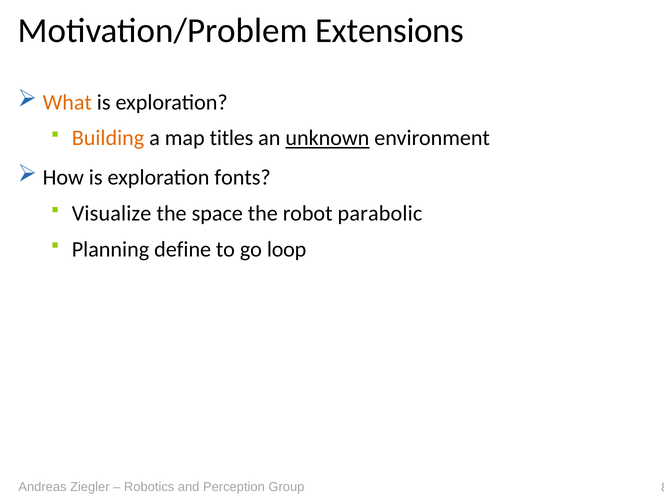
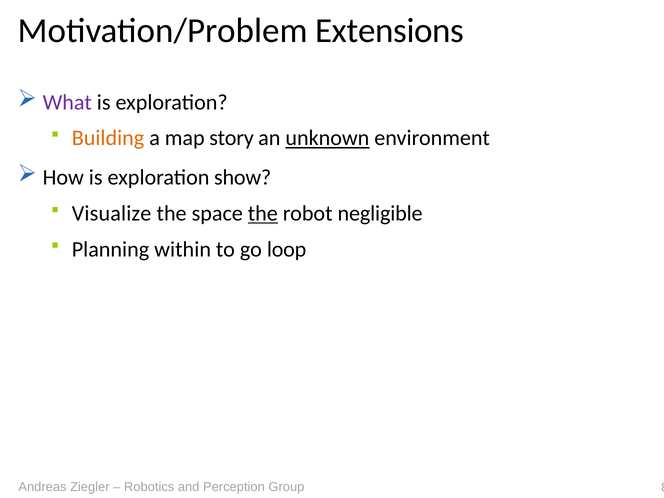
What colour: orange -> purple (67, 102)
titles: titles -> story (232, 138)
fonts: fonts -> show (243, 178)
the underline: none -> present (263, 213)
parabolic: parabolic -> negligible (380, 213)
define: define -> within (183, 249)
